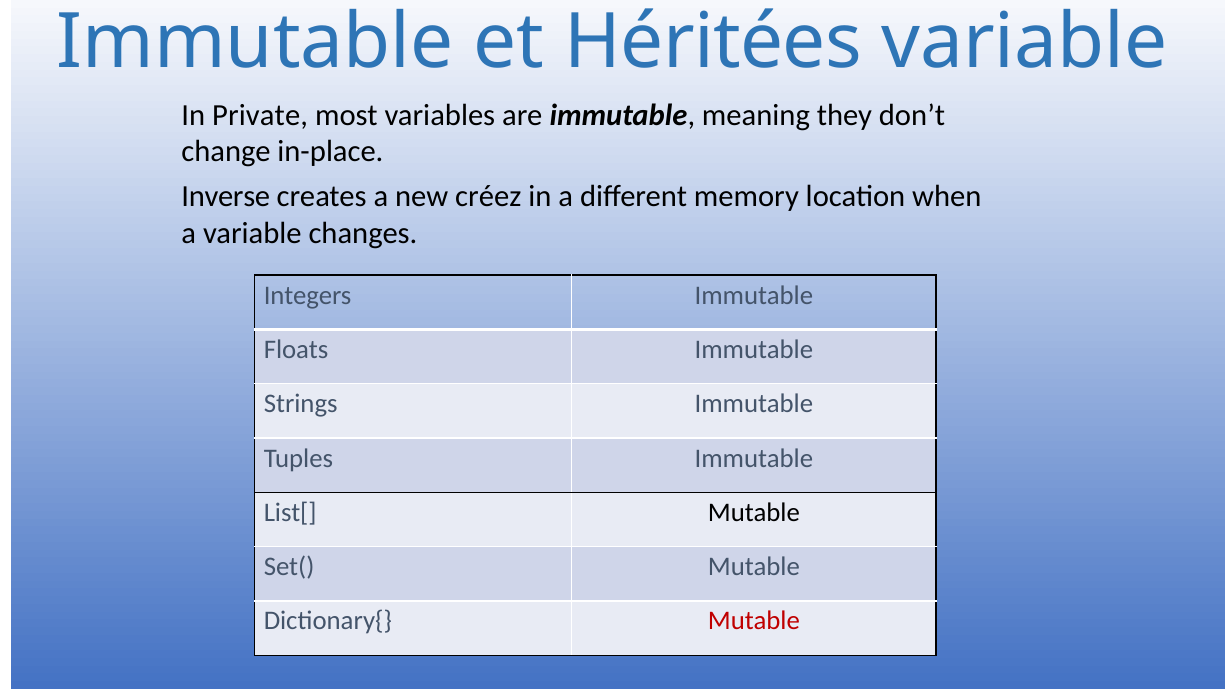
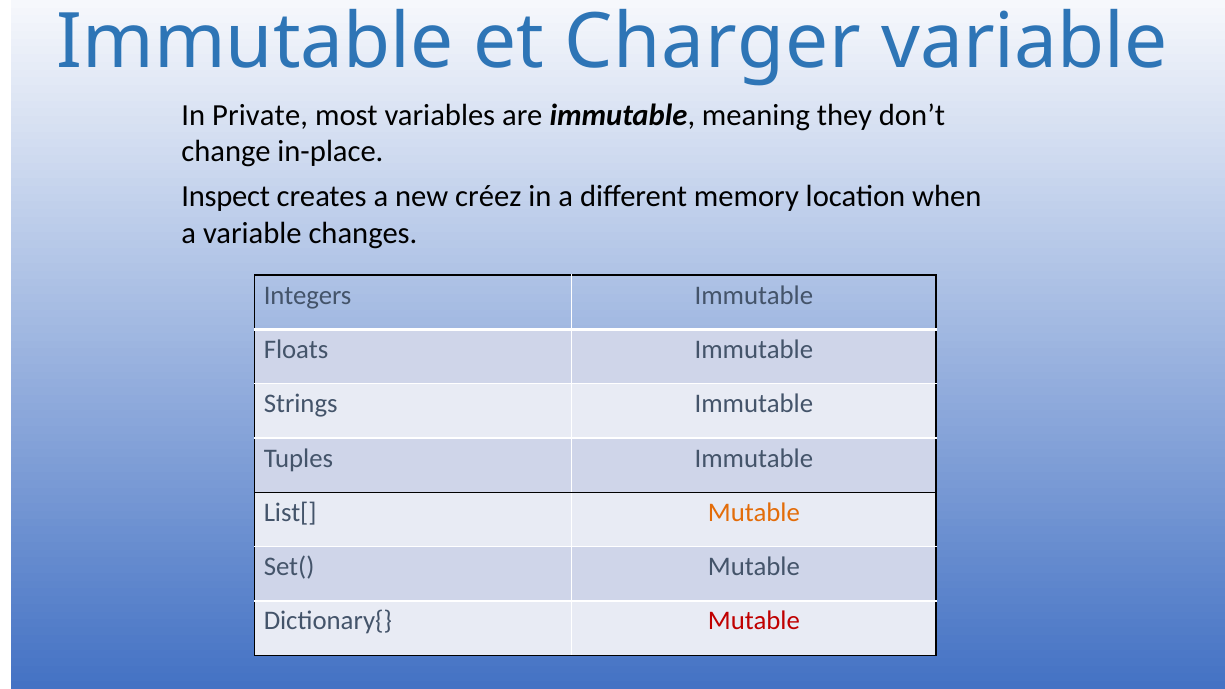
Héritées: Héritées -> Charger (713, 42)
Inverse: Inverse -> Inspect (226, 196)
Mutable colour: black -> orange (754, 513)
